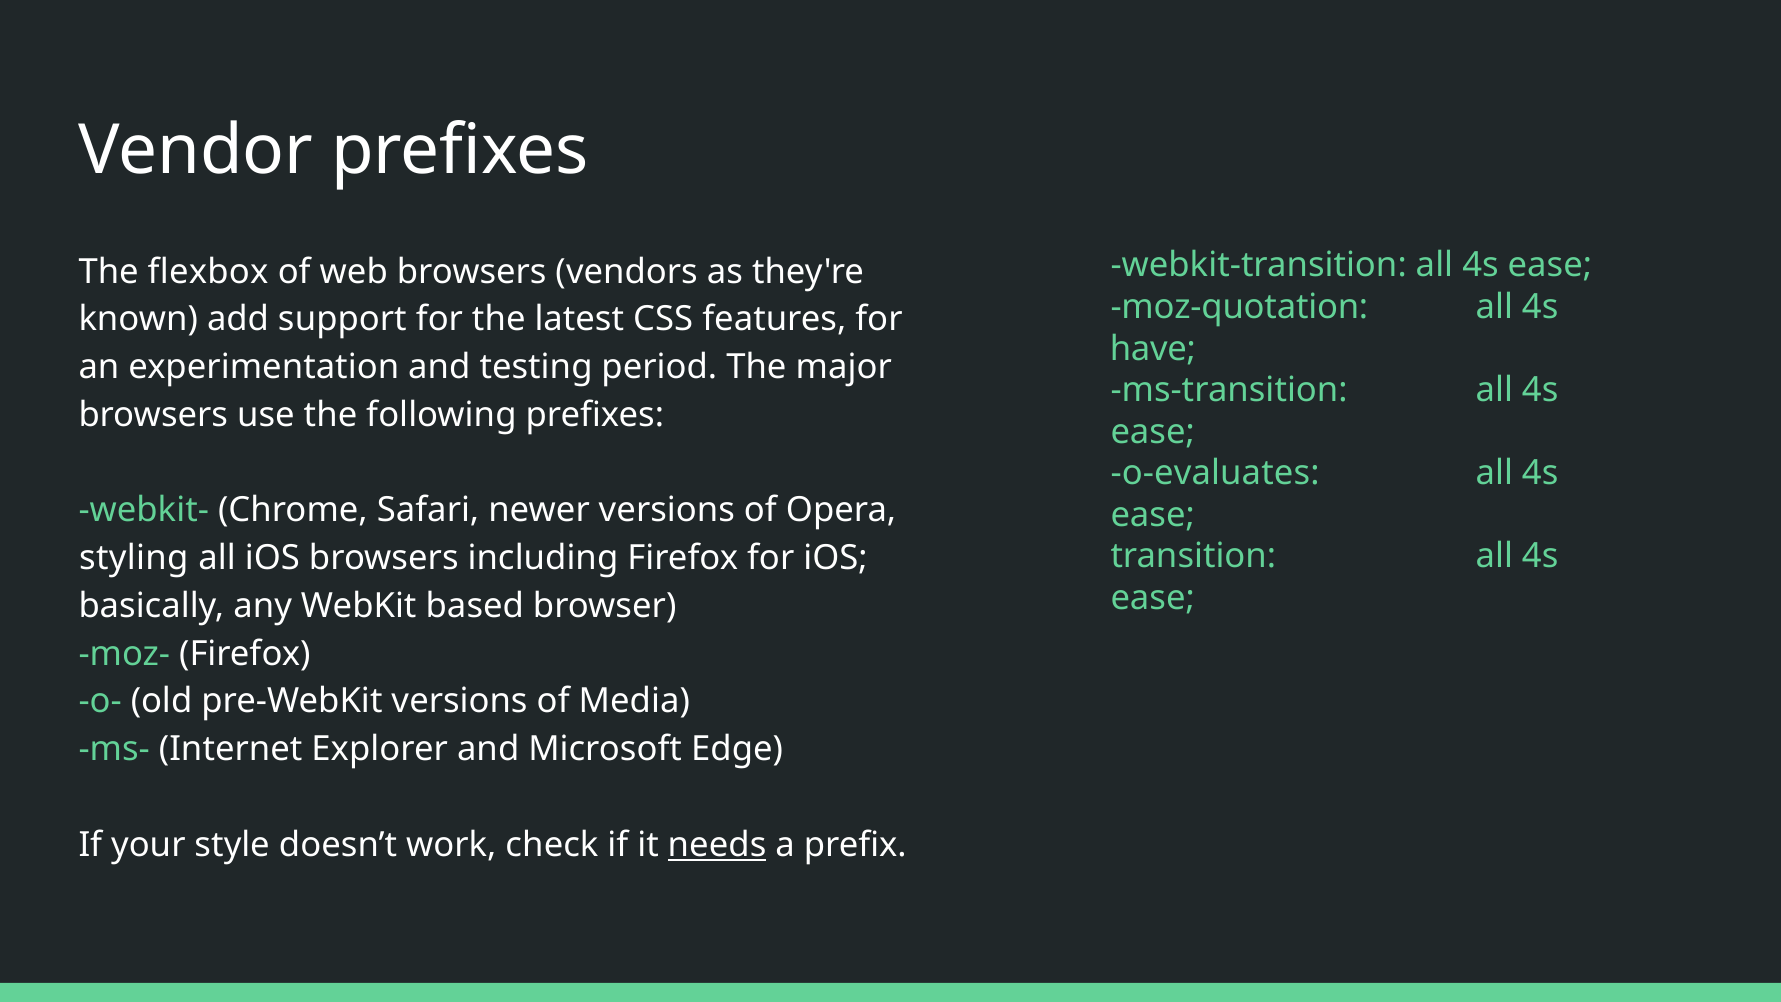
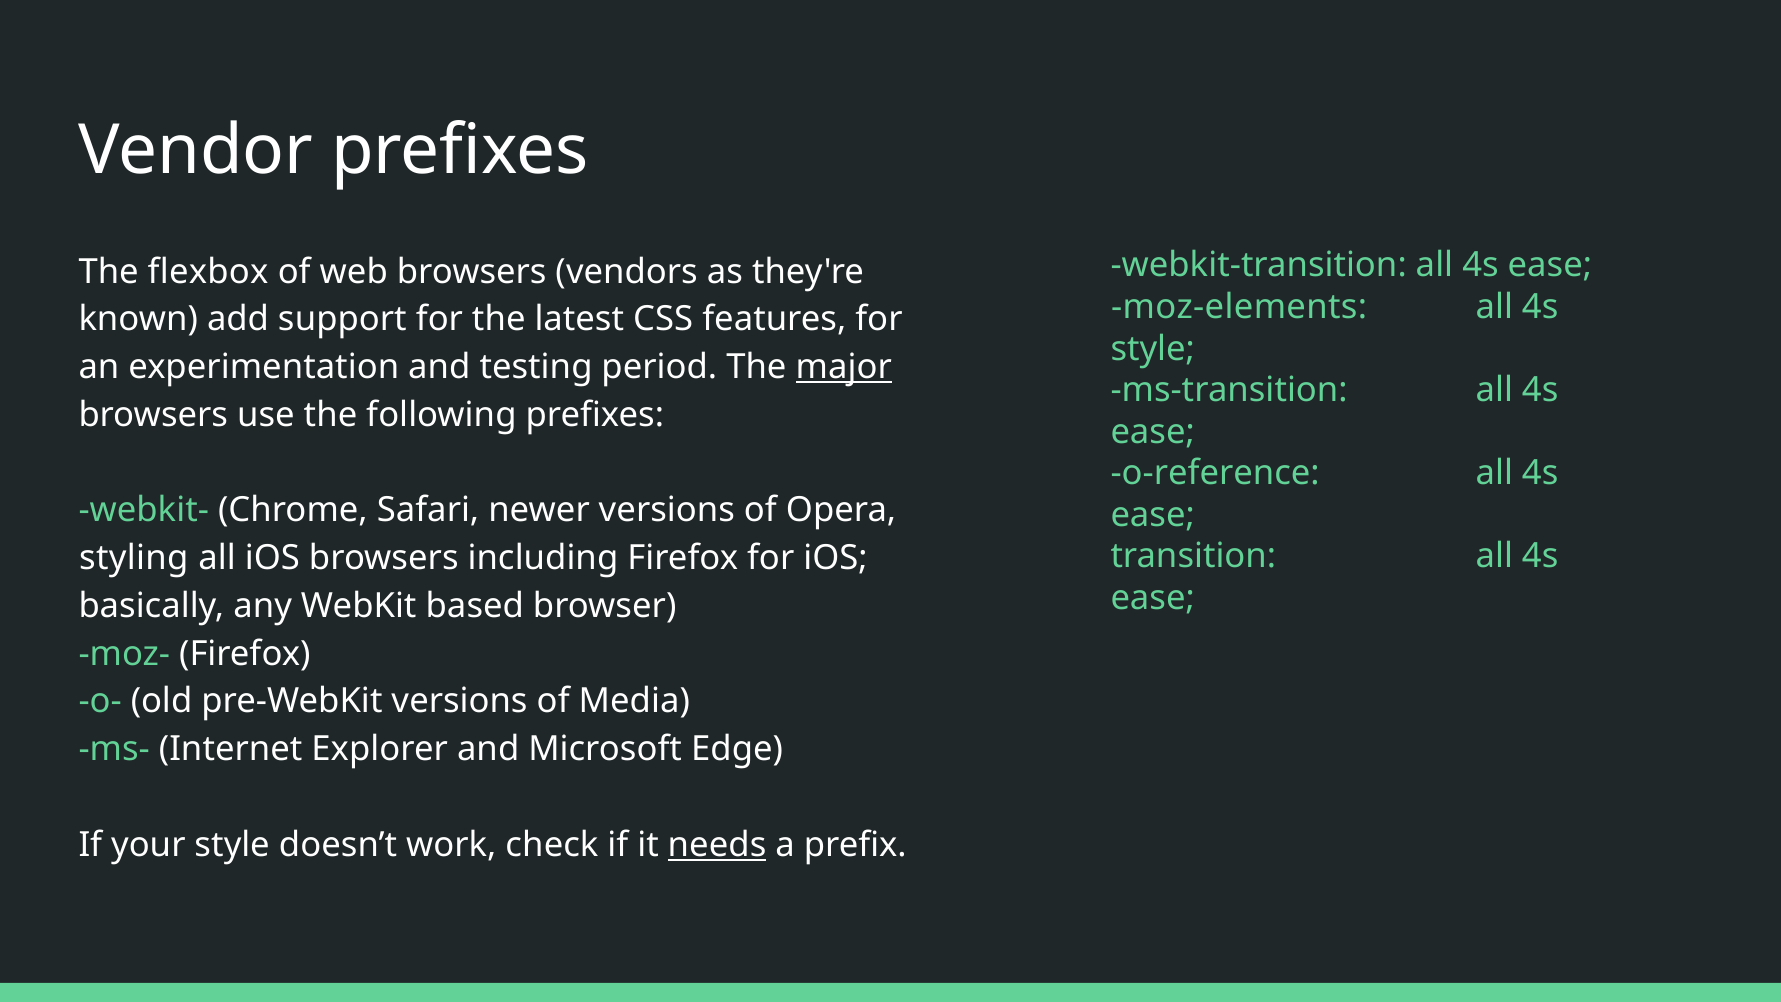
moz-quotation: moz-quotation -> moz-elements (1239, 307)
have: have -> style (1153, 349)
major underline: none -> present (844, 367)
o-evaluates: o-evaluates -> o-reference (1215, 473)
